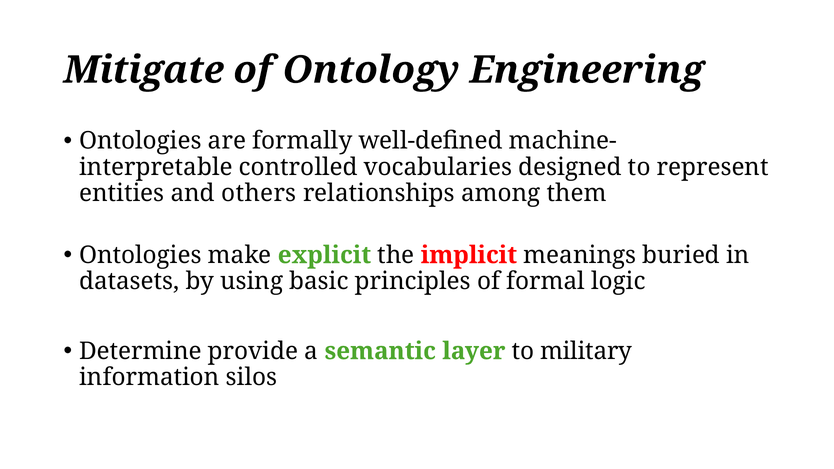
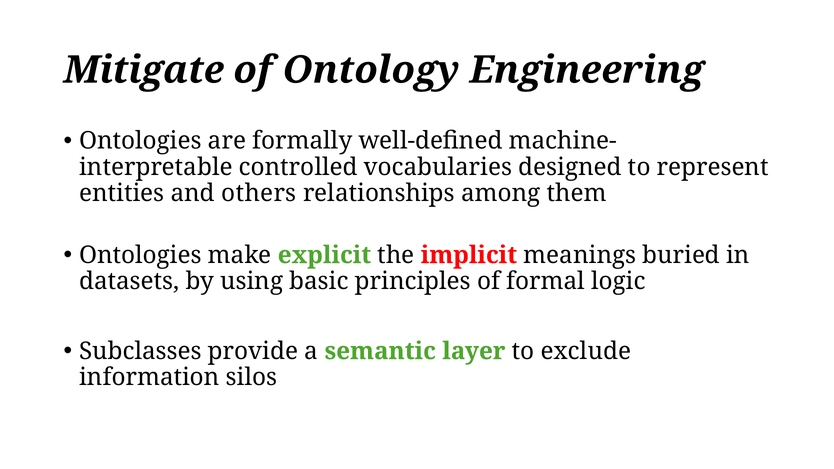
Determine: Determine -> Subclasses (140, 351)
military: military -> exclude (586, 351)
